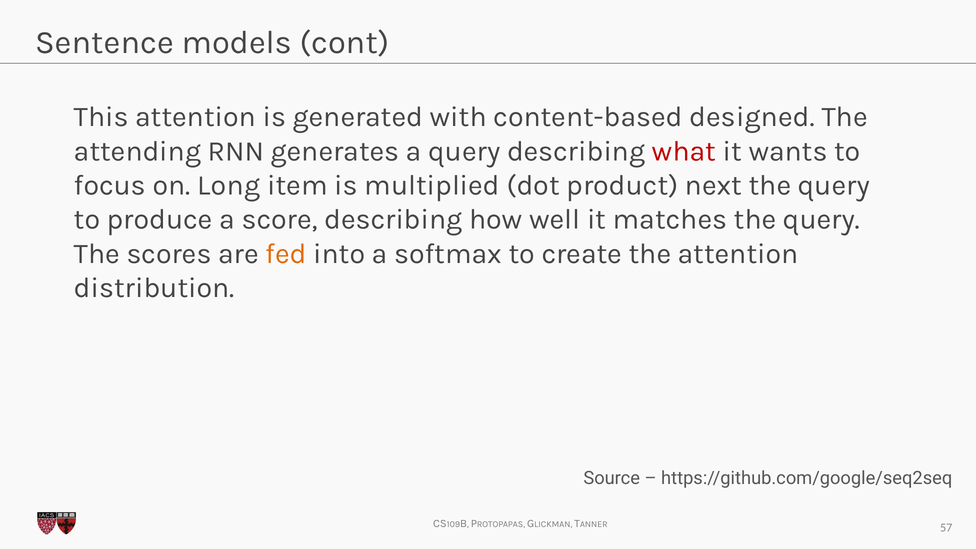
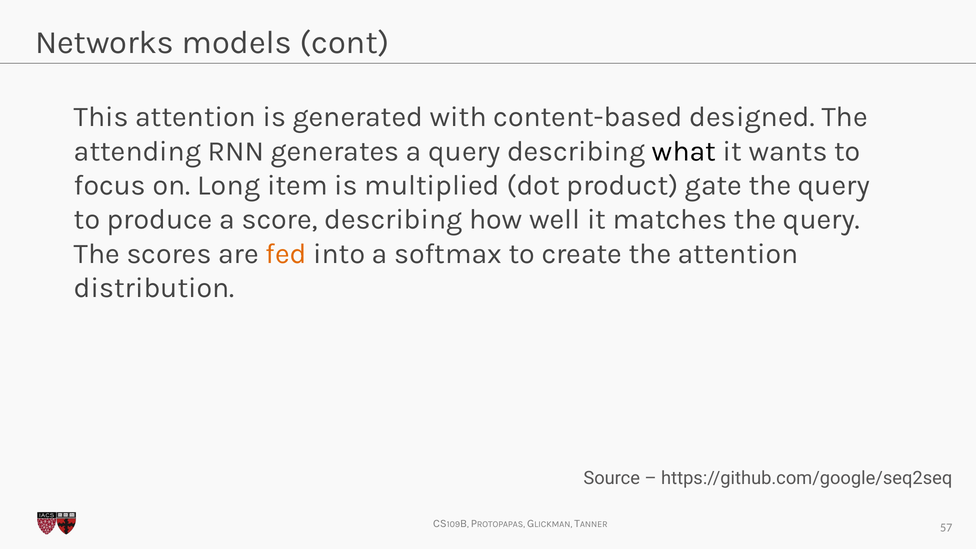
Sentence: Sentence -> Networks (105, 43)
what colour: red -> black (684, 151)
next: next -> gate (713, 185)
